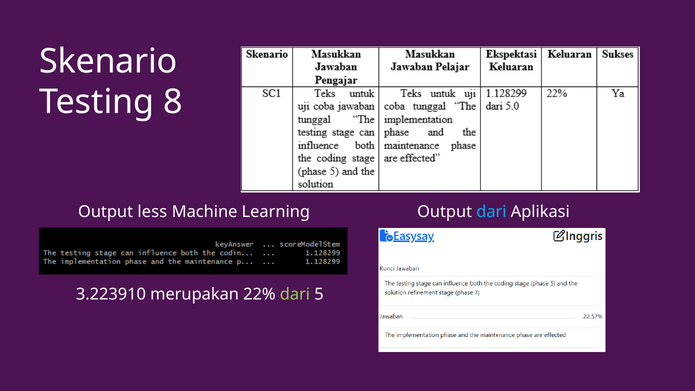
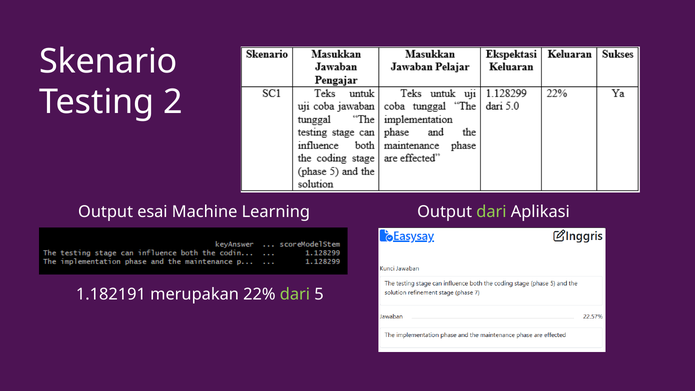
8: 8 -> 2 (173, 102)
less: less -> esai (152, 212)
dari colour: light blue -> light green (491, 212)
3.223910: 3.223910 -> 1.182191 (111, 294)
